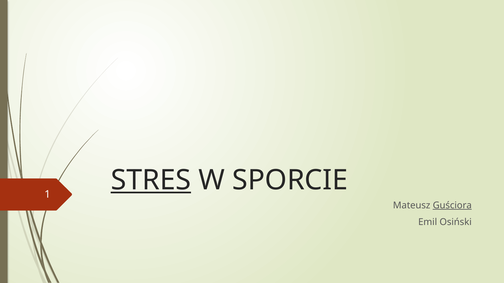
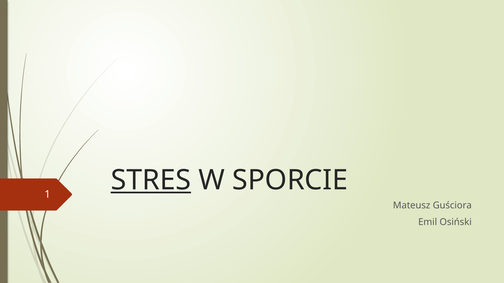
Guściora underline: present -> none (452, 206)
